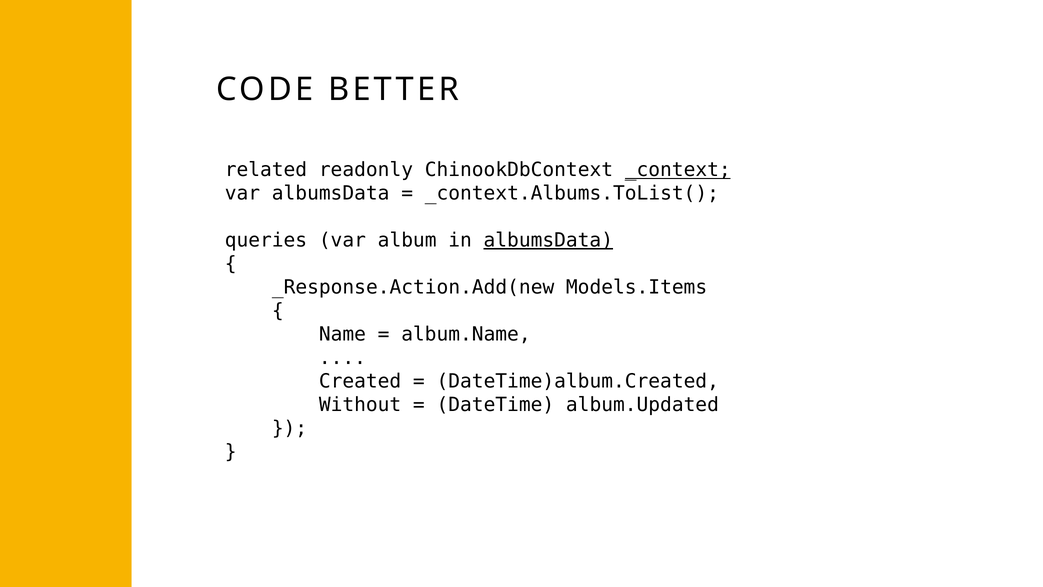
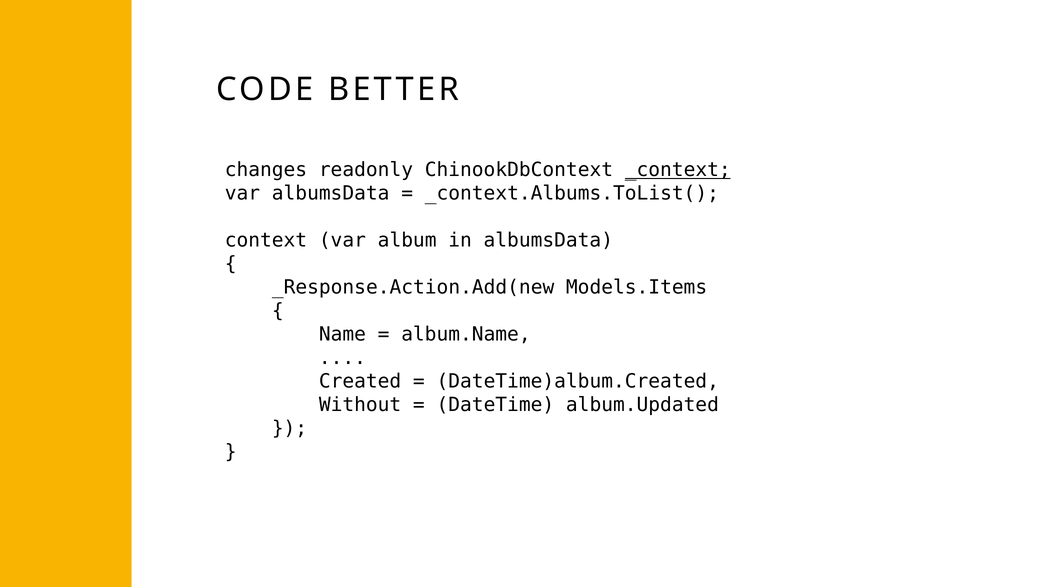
related: related -> changes (266, 170)
queries: queries -> context (266, 240)
albumsData underline: present -> none (548, 240)
